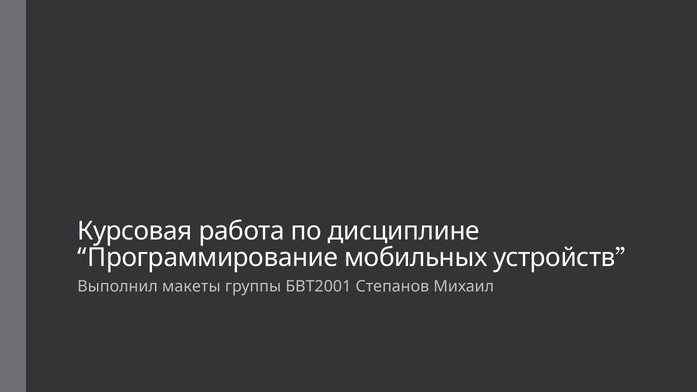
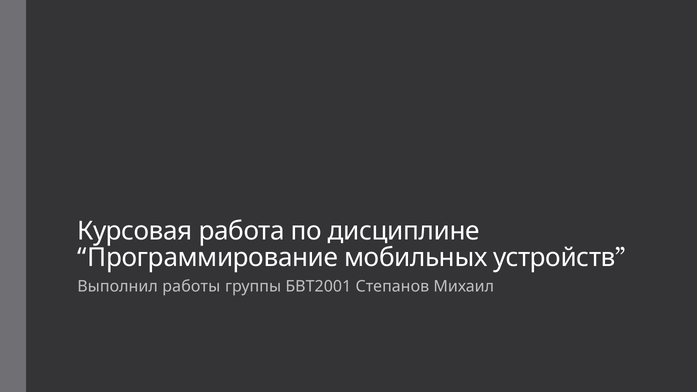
макеты: макеты -> работы (191, 286)
